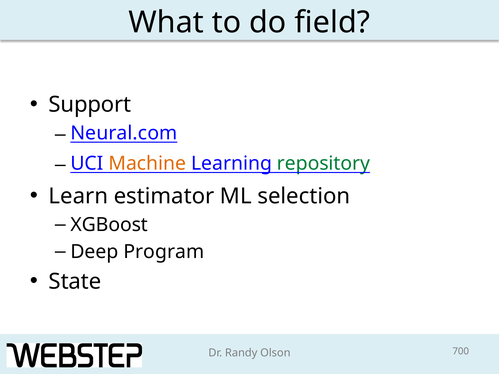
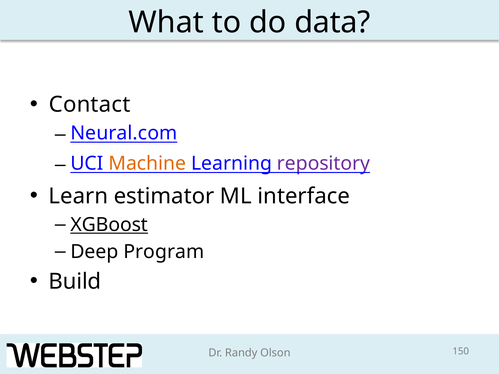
field: field -> data (332, 22)
Support: Support -> Contact (90, 105)
repository colour: green -> purple (324, 164)
selection: selection -> interface (304, 196)
XGBoost underline: none -> present (109, 225)
State: State -> Build (75, 282)
700: 700 -> 150 (461, 351)
